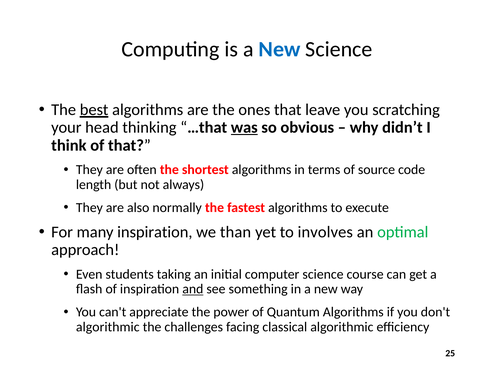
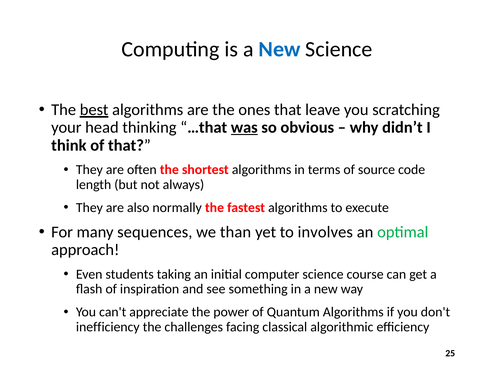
many inspiration: inspiration -> sequences (155, 232)
and underline: present -> none (193, 289)
algorithmic: algorithmic -> inefficiency (108, 327)
